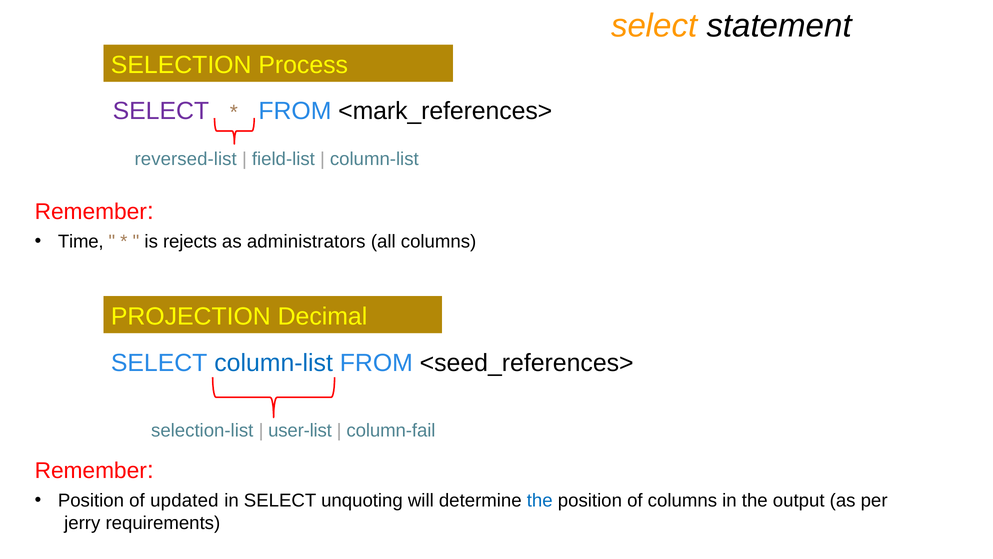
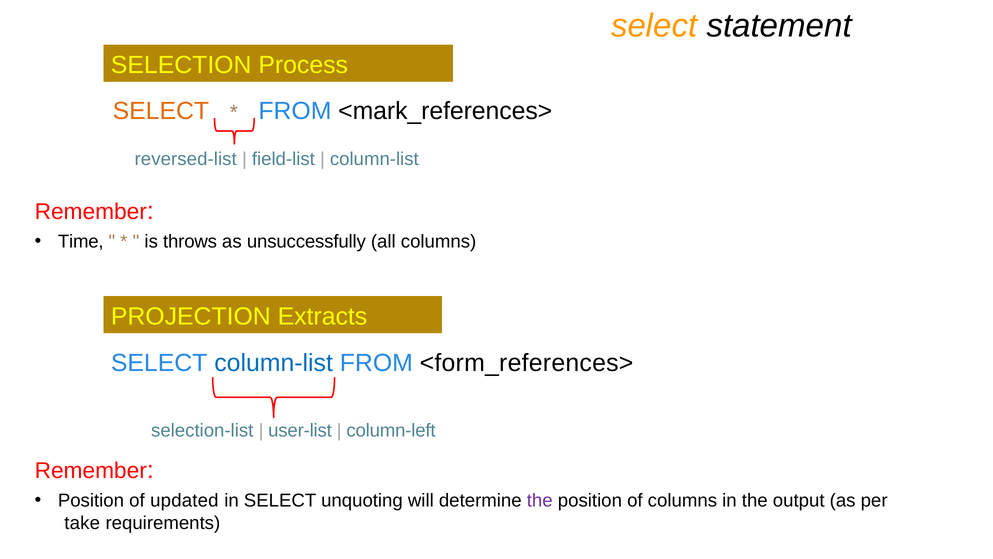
SELECT colour: purple -> orange (161, 111)
rejects: rejects -> throws (190, 242)
administrators: administrators -> unsuccessfully (306, 242)
Decimal: Decimal -> Extracts (322, 316)
<seed_references>: <seed_references> -> <form_references> (527, 363)
column-fail: column-fail -> column-left (391, 430)
the colour: blue -> purple (540, 500)
jerry: jerry -> take (82, 523)
